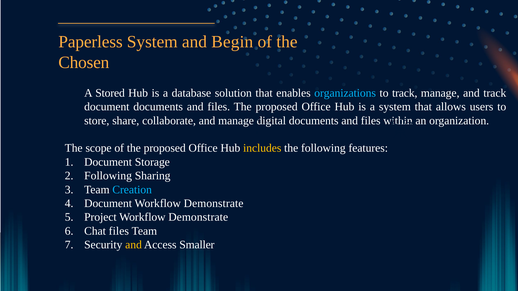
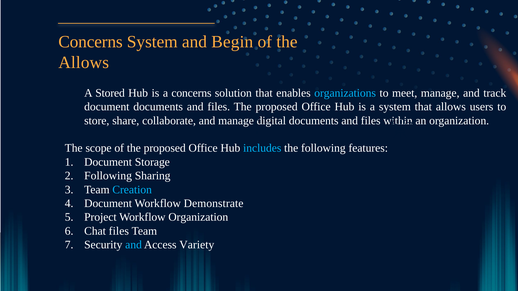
Paperless: Paperless -> Concerns (91, 42)
Chosen: Chosen -> Allows (84, 63)
a database: database -> concerns (191, 93)
to track: track -> meet (405, 93)
includes colour: yellow -> light blue (262, 148)
Project Workflow Demonstrate: Demonstrate -> Organization (198, 217)
and colour: yellow -> light blue (134, 245)
Smaller: Smaller -> Variety (197, 245)
